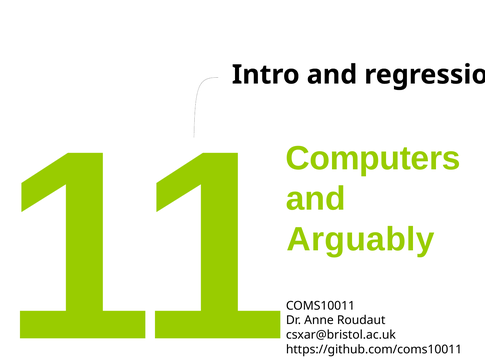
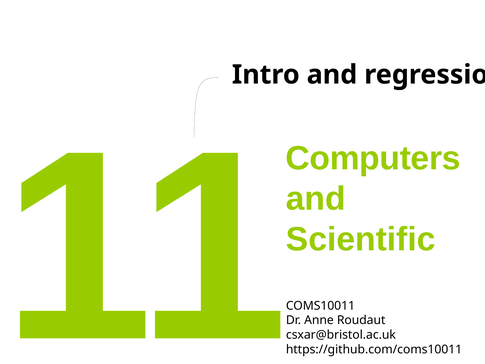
Arguably: Arguably -> Scientific (361, 239)
